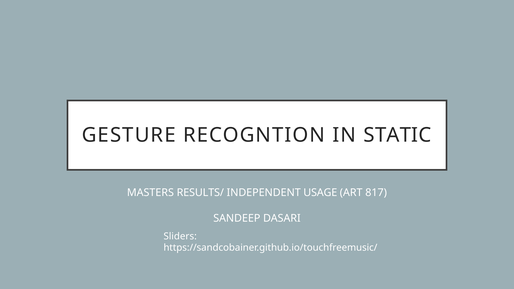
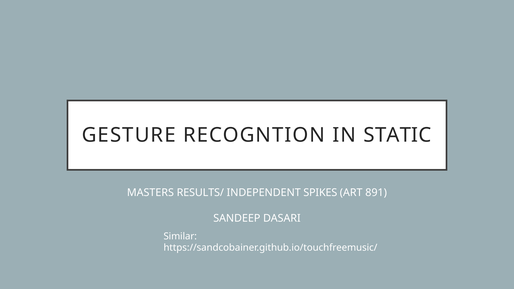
USAGE: USAGE -> SPIKES (320, 193)
817: 817 -> 891 (376, 193)
Sliders: Sliders -> Similar (180, 236)
